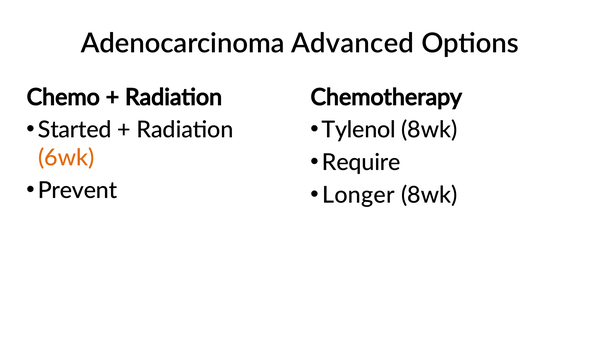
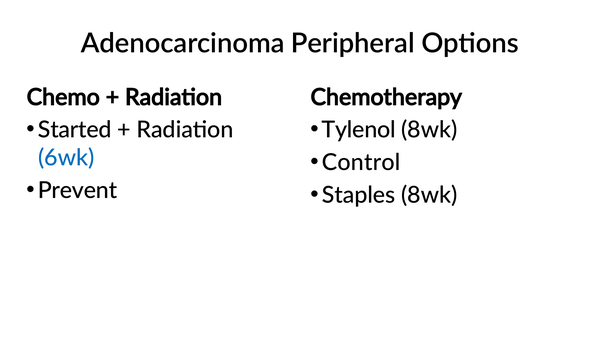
Advanced: Advanced -> Peripheral (353, 43)
6wk colour: orange -> blue (66, 158)
Require: Require -> Control (361, 163)
Longer: Longer -> Staples (359, 195)
